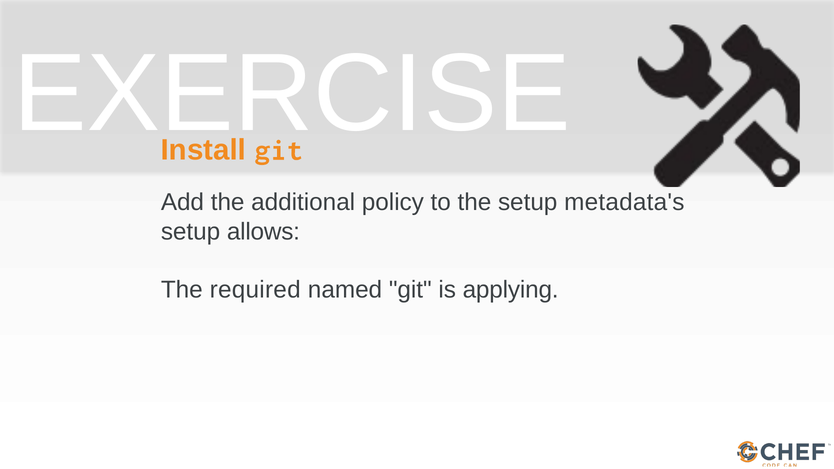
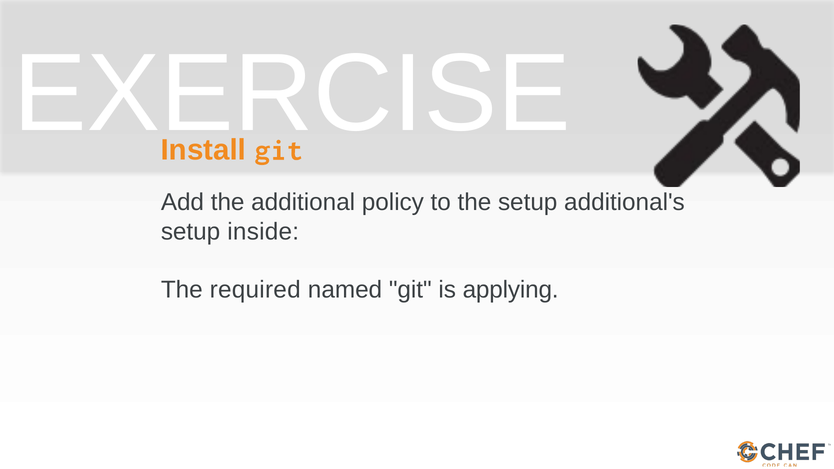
metadata's: metadata's -> additional's (624, 202)
allows: allows -> inside (263, 232)
